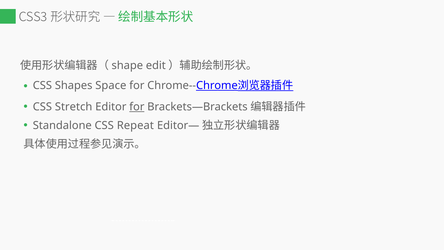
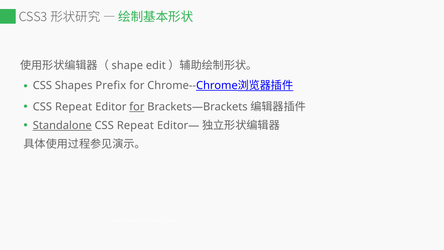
Space: Space -> Prefix (111, 85)
Stretch: Stretch -> Repeat (74, 107)
Standalone underline: none -> present (62, 125)
